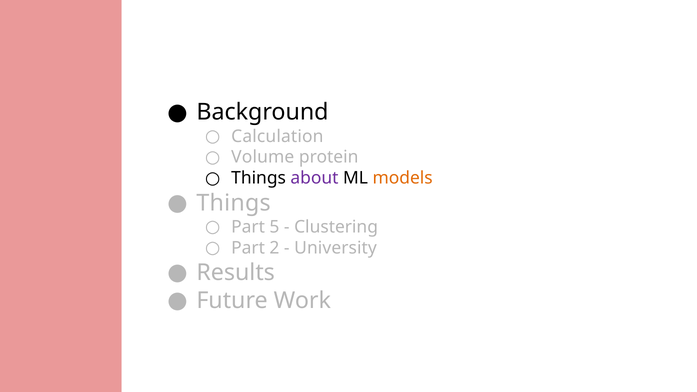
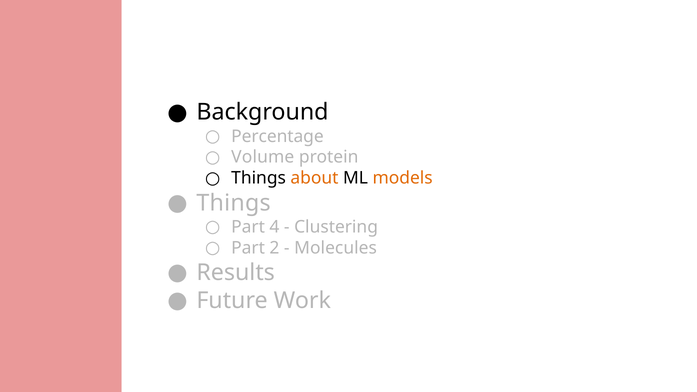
Calculation: Calculation -> Percentage (277, 136)
about colour: purple -> orange (314, 178)
5: 5 -> 4 (274, 227)
University: University -> Molecules (336, 248)
